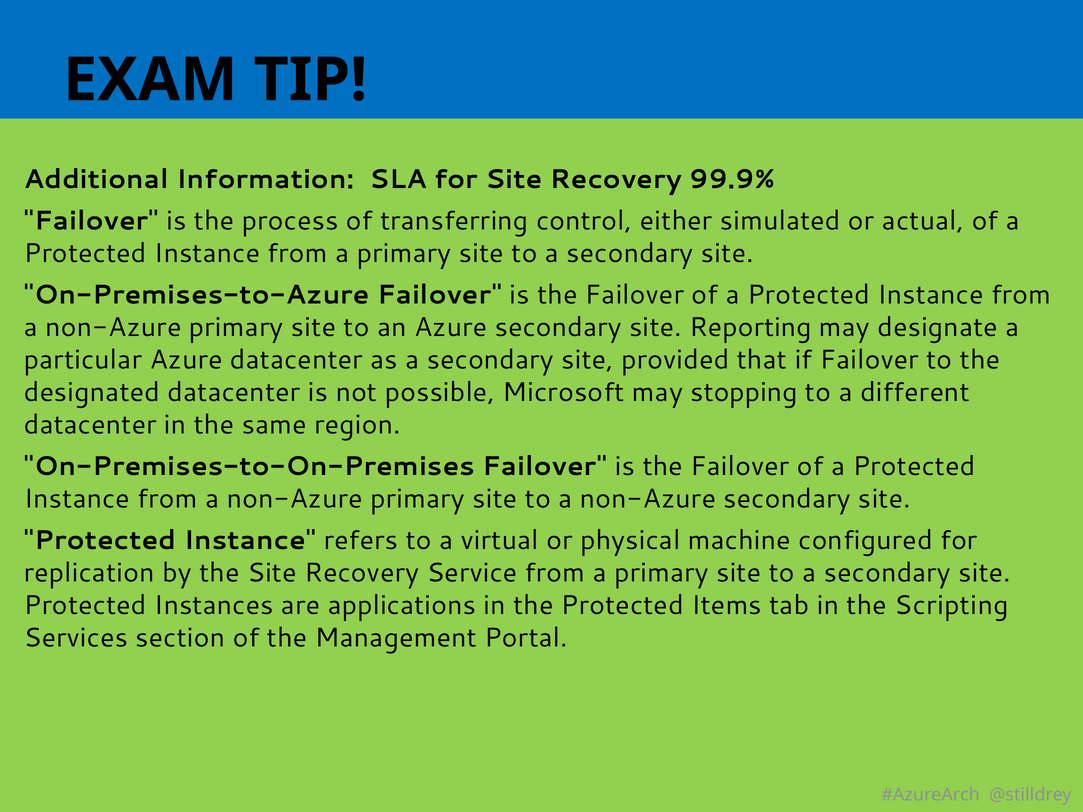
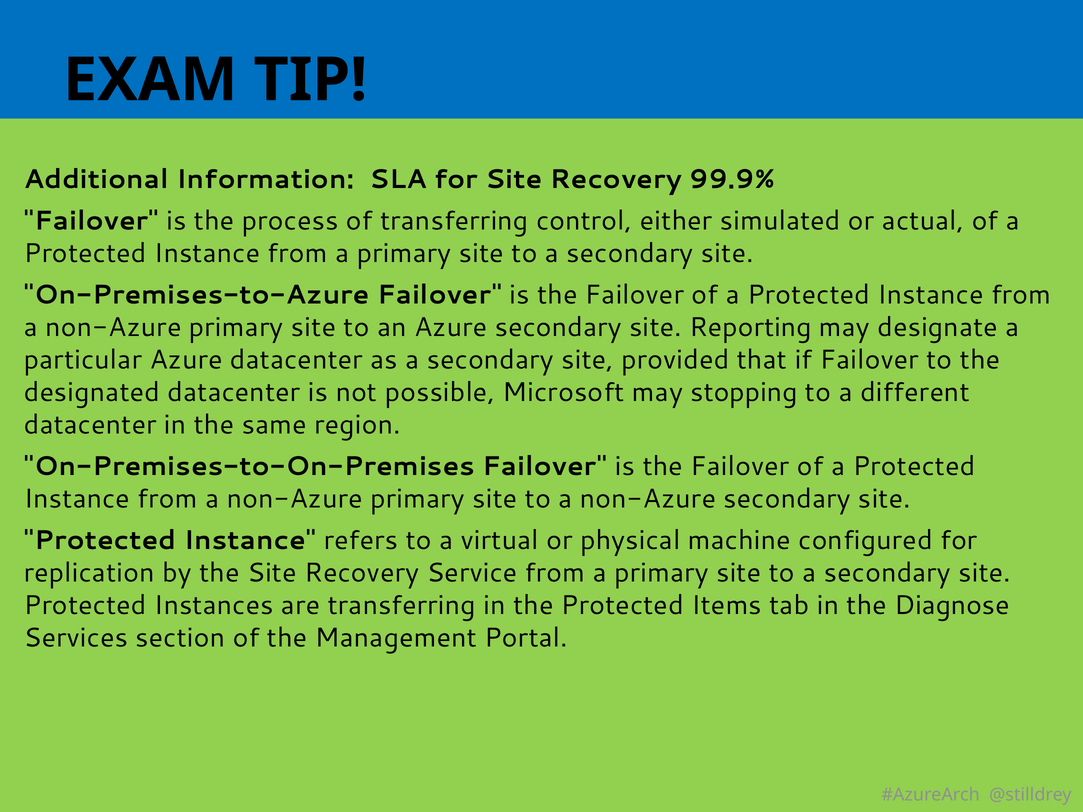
are applications: applications -> transferring (402, 605)
Scripting: Scripting -> Diagnose (952, 605)
